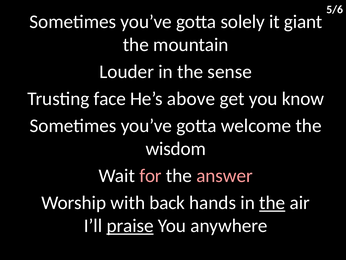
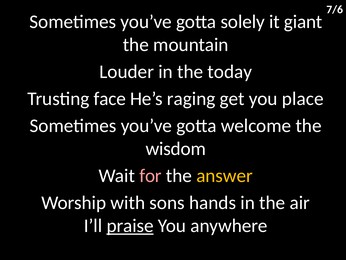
5/6: 5/6 -> 7/6 (335, 9)
sense: sense -> today (230, 72)
above: above -> raging (191, 99)
know: know -> place (303, 99)
answer colour: pink -> yellow (225, 175)
back: back -> sons (167, 202)
the underline: present -> none (272, 202)
